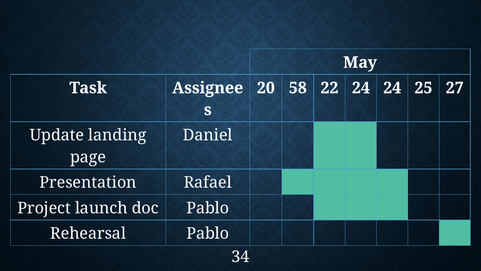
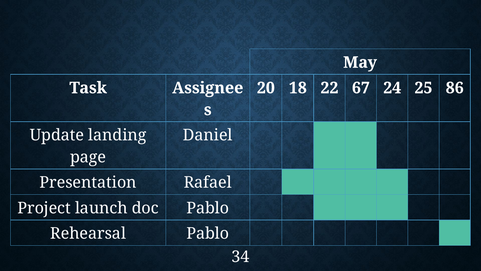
58: 58 -> 18 (298, 88)
22 24: 24 -> 67 (361, 88)
27: 27 -> 86 (455, 88)
